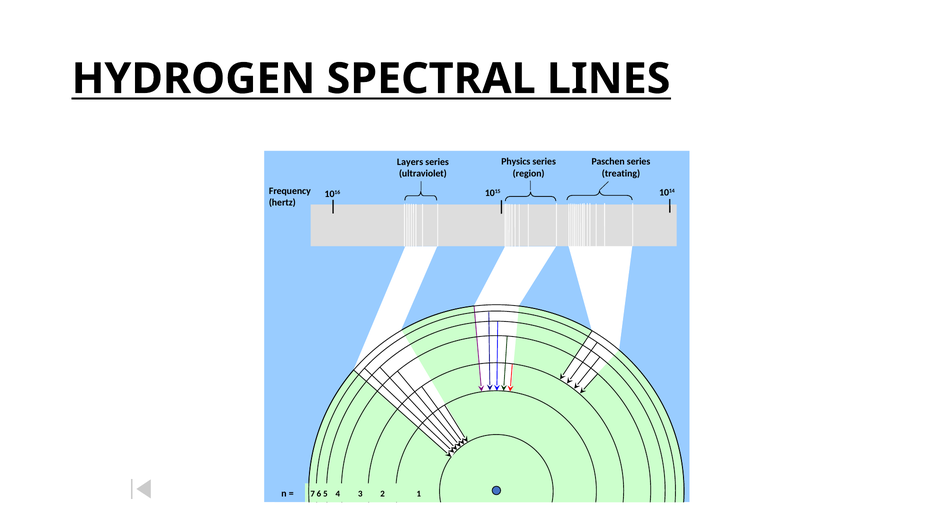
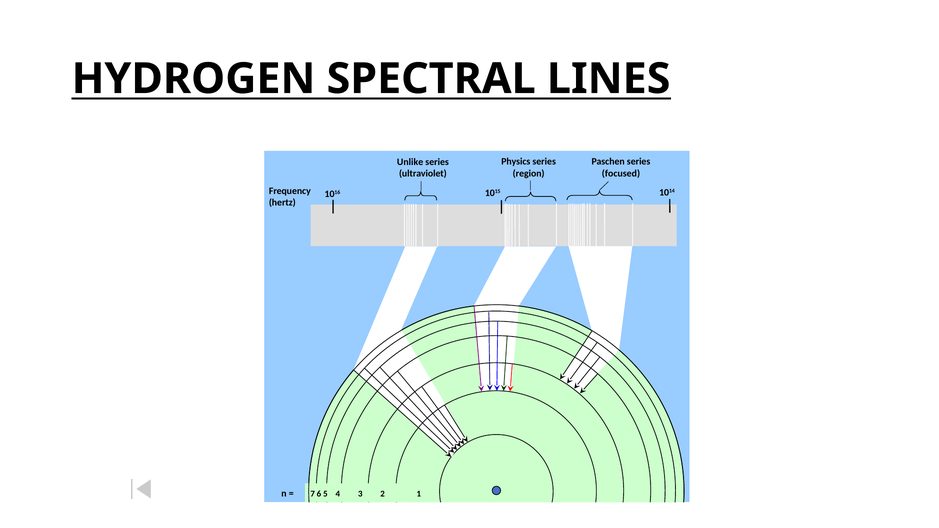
Layers: Layers -> Unlike (410, 162)
treating: treating -> focused (621, 173)
